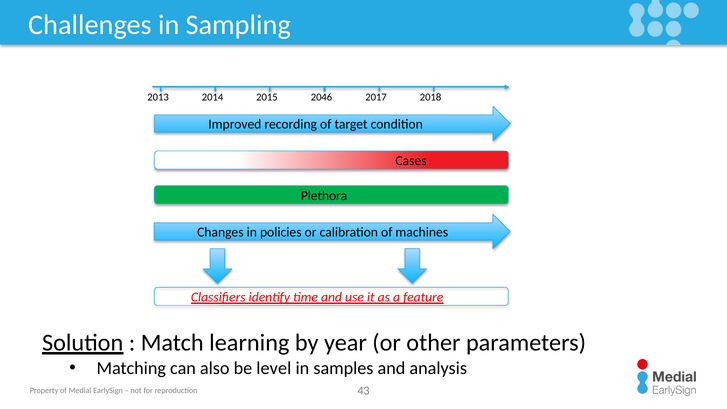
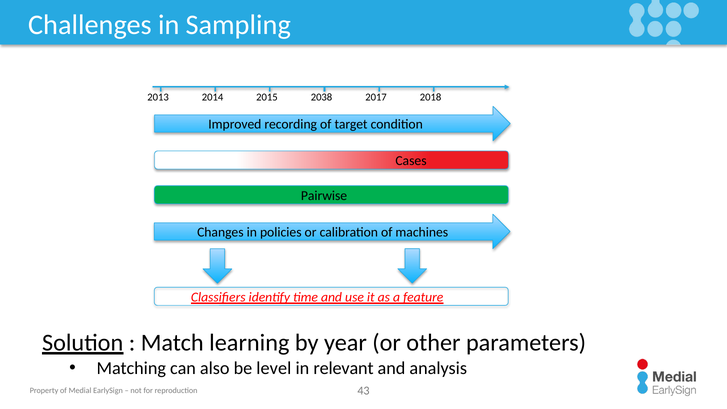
2046: 2046 -> 2038 (321, 97)
Plethora: Plethora -> Pairwise (324, 195)
samples: samples -> relevant (344, 368)
